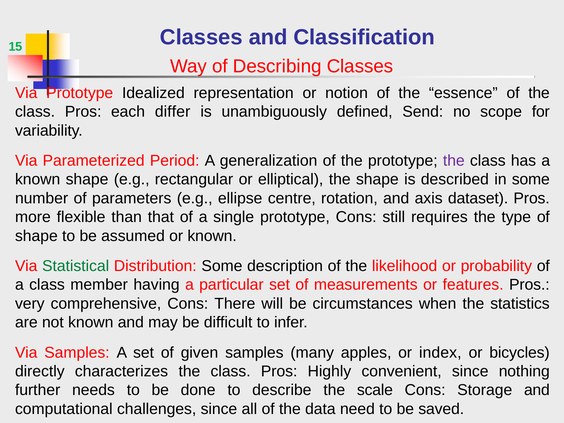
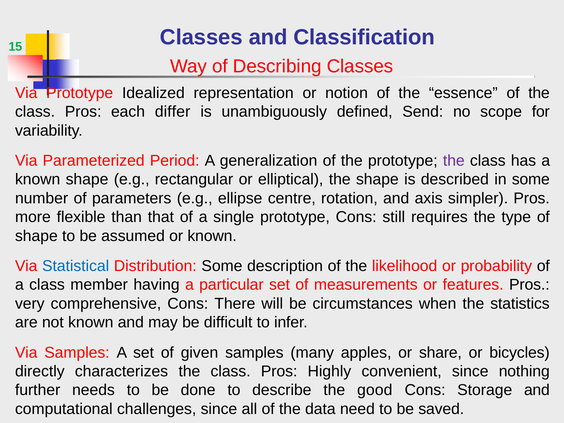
dataset: dataset -> simpler (478, 198)
Statistical colour: green -> blue (76, 266)
index: index -> share (440, 353)
scale: scale -> good (375, 390)
